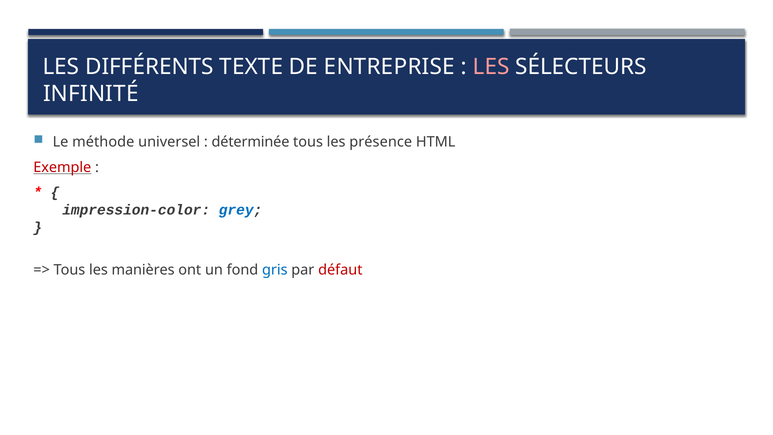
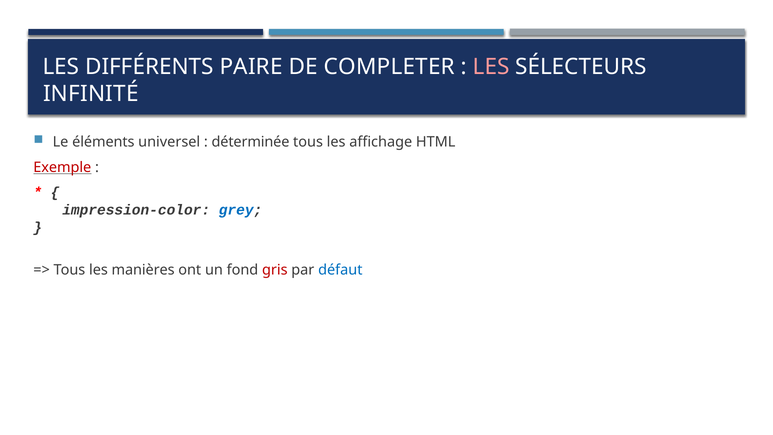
TEXTE: TEXTE -> PAIRE (251, 67)
ENTREPRISE: ENTREPRISE -> COMPLETER (389, 67)
méthode: méthode -> éléments (103, 142)
présence: présence -> affichage (381, 142)
gris colour: blue -> red (275, 270)
défaut colour: red -> blue (340, 270)
